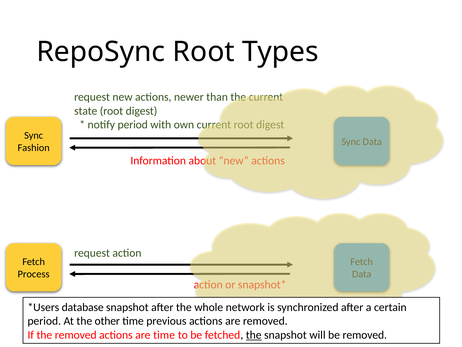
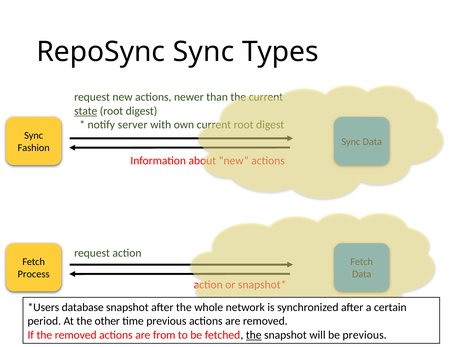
RepoSync Root: Root -> Sync (204, 52)
state underline: none -> present (86, 111)
notify period: period -> server (133, 125)
are time: time -> from (164, 335)
be removed: removed -> previous (365, 335)
